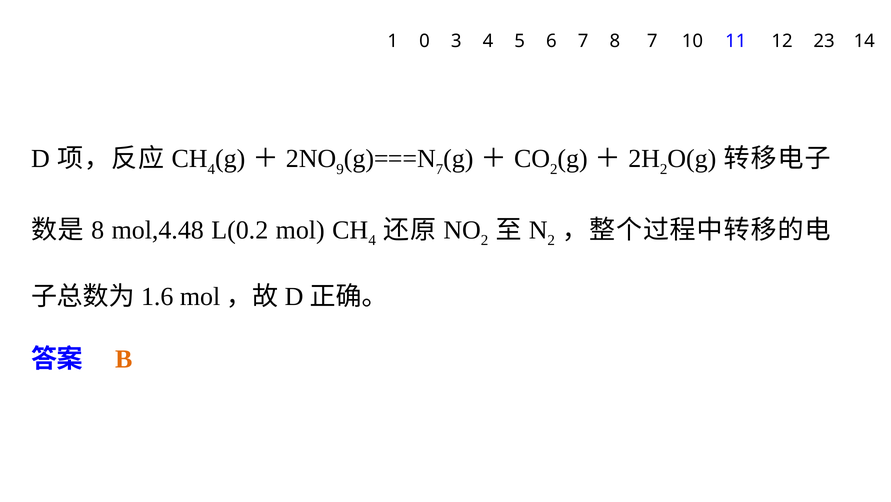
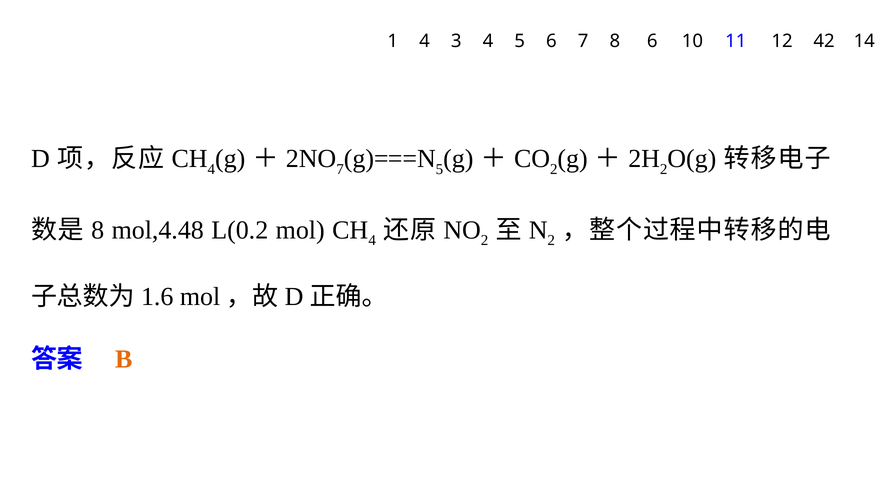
1 0: 0 -> 4 (425, 41)
8 7: 7 -> 6 (652, 41)
23: 23 -> 42 (824, 41)
9: 9 -> 7 (340, 169)
7: 7 -> 5 (439, 169)
